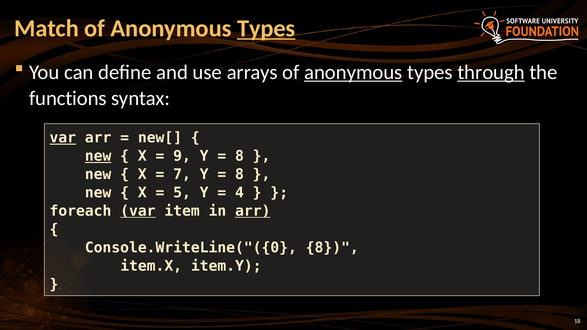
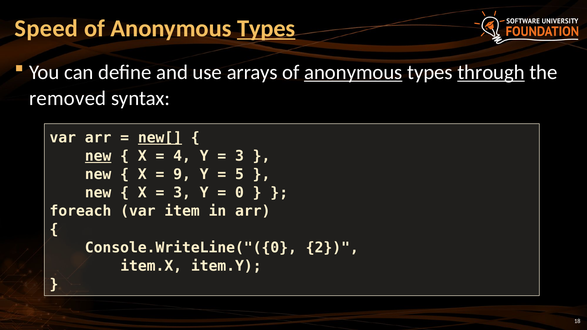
Match: Match -> Speed (46, 29)
functions: functions -> removed (68, 99)
var underline: present -> none (63, 138)
new[ underline: none -> present (160, 138)
9: 9 -> 4 (182, 156)
8: 8 -> 3 (239, 156)
7: 7 -> 9 (182, 175)
8: 8 -> 5 (239, 175)
5: 5 -> 3 (182, 193)
4: 4 -> 0 (239, 193)
var underline: present -> none (138, 211)
arr underline: present -> none (253, 211)
Console.WriteLine("({0 8: 8 -> 2 (332, 248)
